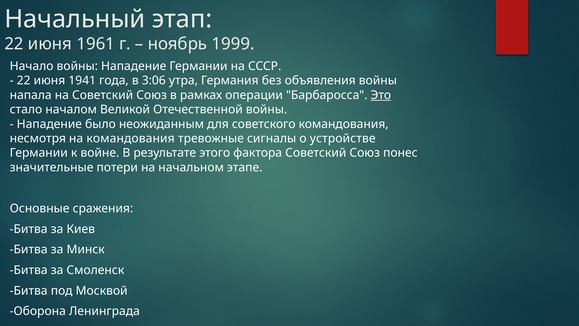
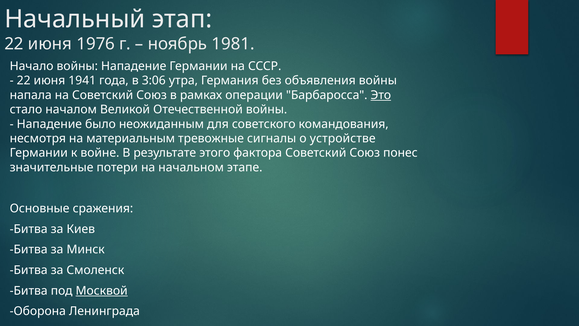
1961: 1961 -> 1976 (96, 44)
1999: 1999 -> 1981 (233, 44)
на командования: командования -> материальным (131, 138)
Москвой underline: none -> present (102, 290)
